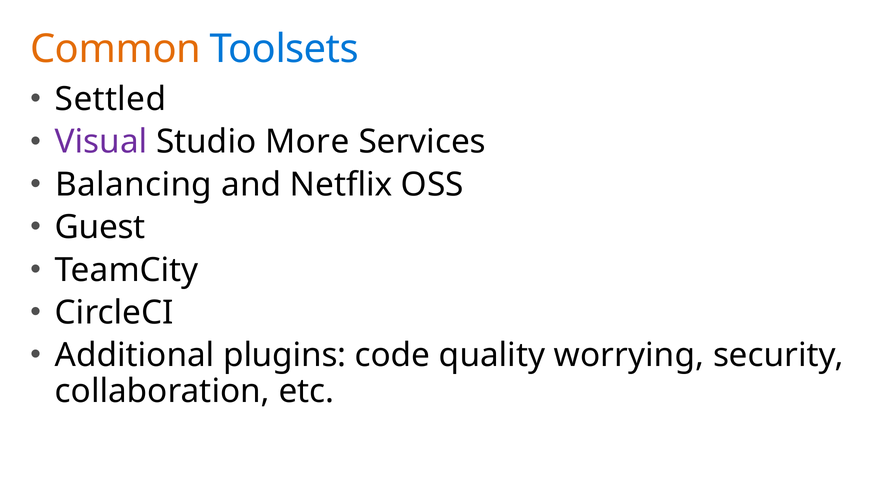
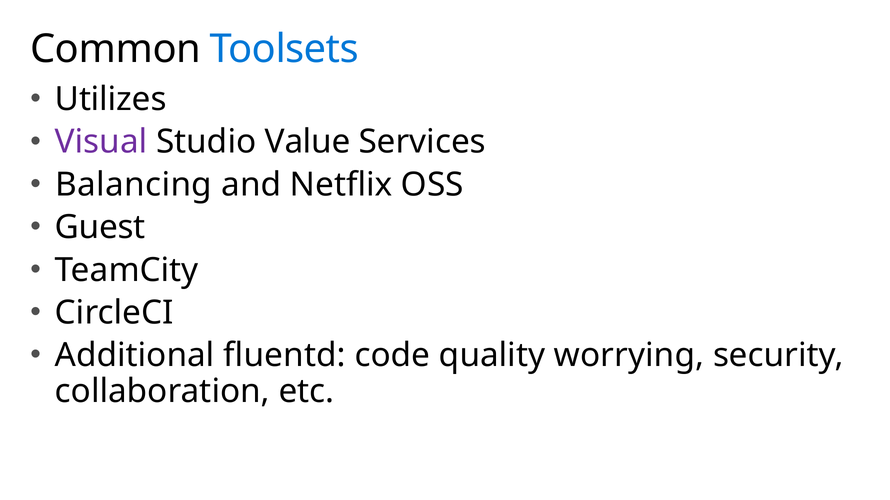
Common colour: orange -> black (116, 49)
Settled: Settled -> Utilizes (111, 99)
More: More -> Value (308, 142)
plugins: plugins -> fluentd (285, 356)
